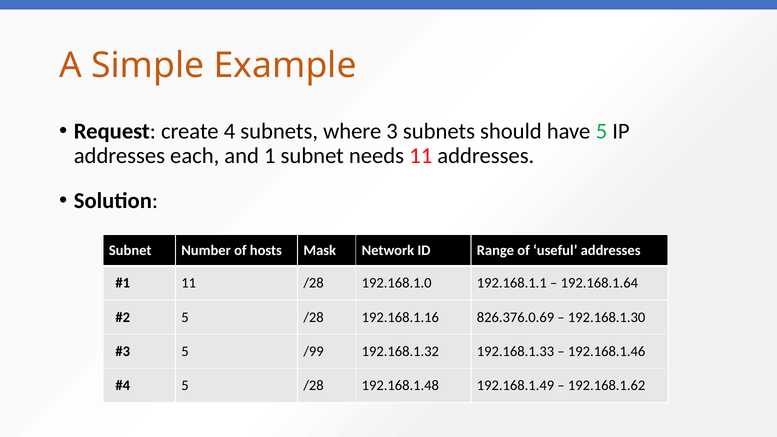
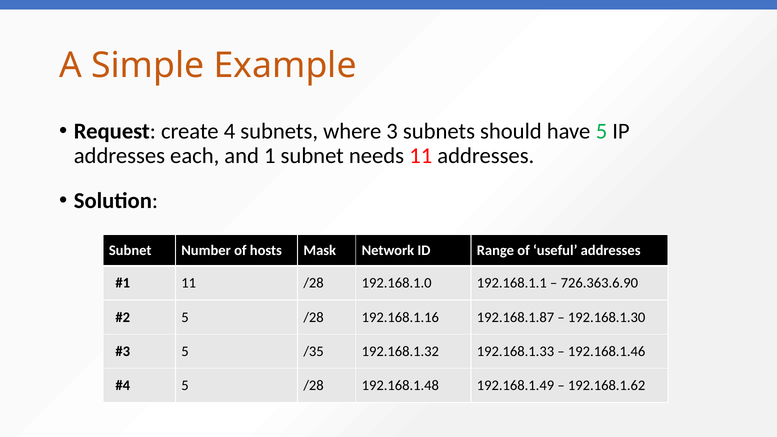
192.168.1.64: 192.168.1.64 -> 726.363.6.90 (599, 283)
826.376.0.69: 826.376.0.69 -> 192.168.1.87 (515, 317)
/99: /99 -> /35 (314, 351)
